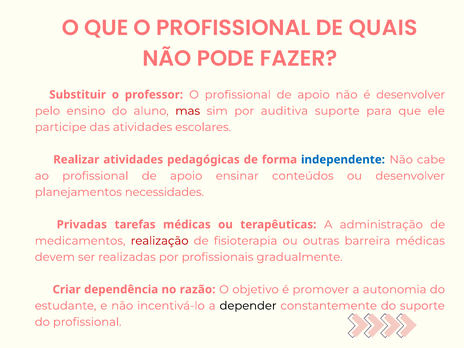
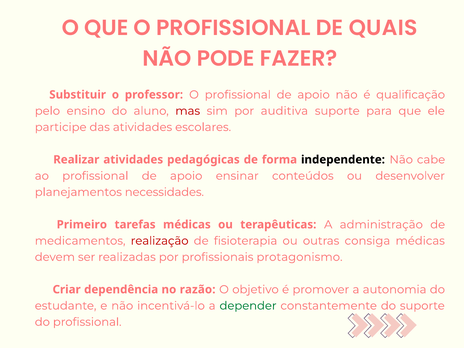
é desenvolver: desenvolver -> qualificação (411, 95)
independente colour: blue -> black (343, 160)
Privadas: Privadas -> Primeiro (82, 225)
barreira: barreira -> consiga (367, 241)
gradualmente: gradualmente -> protagonismo (300, 257)
depender colour: black -> green (248, 306)
